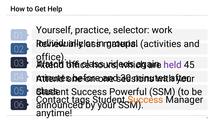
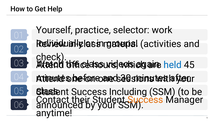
office: office -> check (51, 57)
held colour: purple -> blue (173, 65)
Powerful: Powerful -> Including (128, 92)
tags: tags -> their (81, 99)
